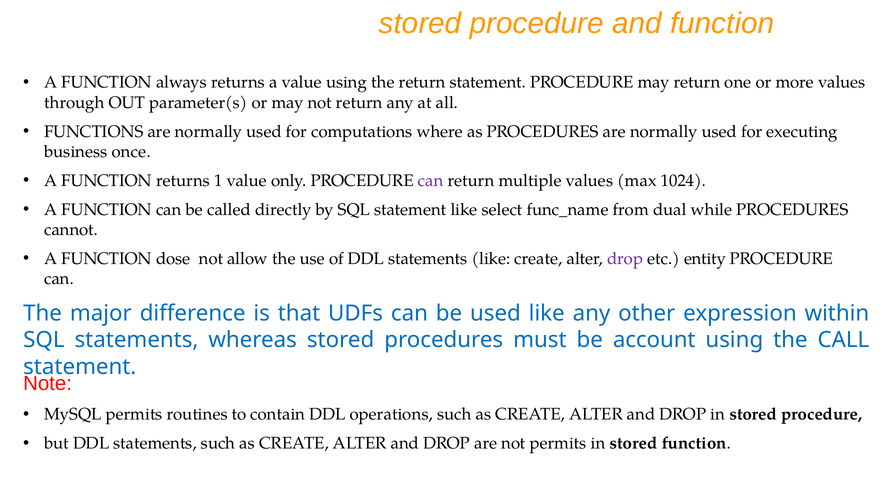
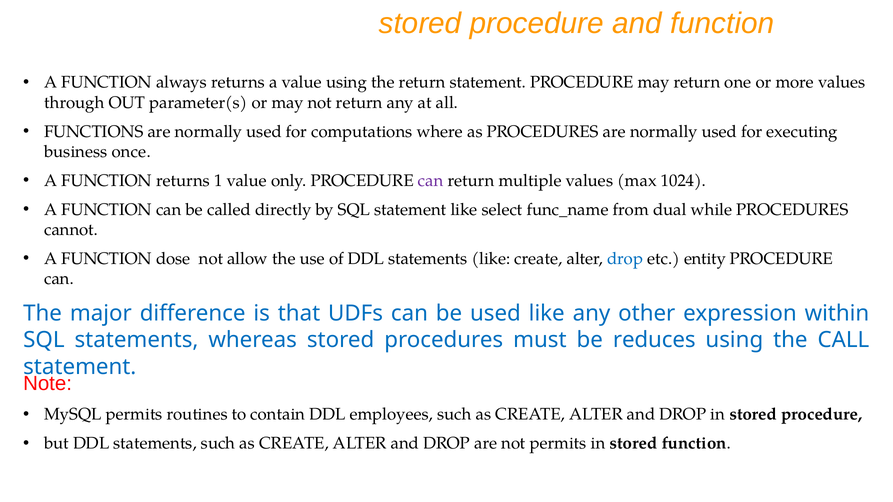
drop colour: purple -> blue (625, 259)
account: account -> reduces (654, 340)
operations: operations -> employees (391, 415)
